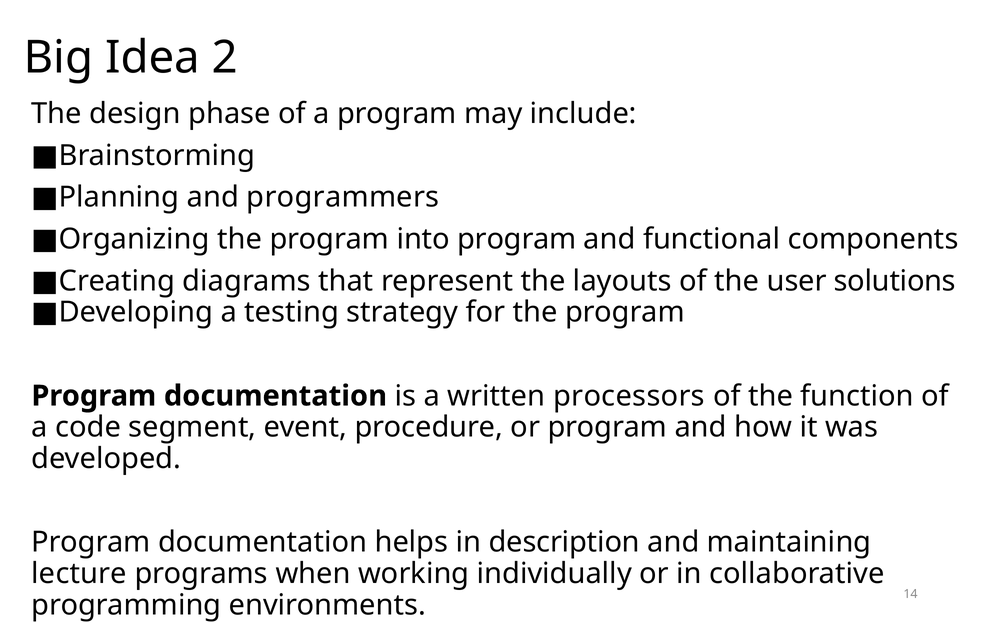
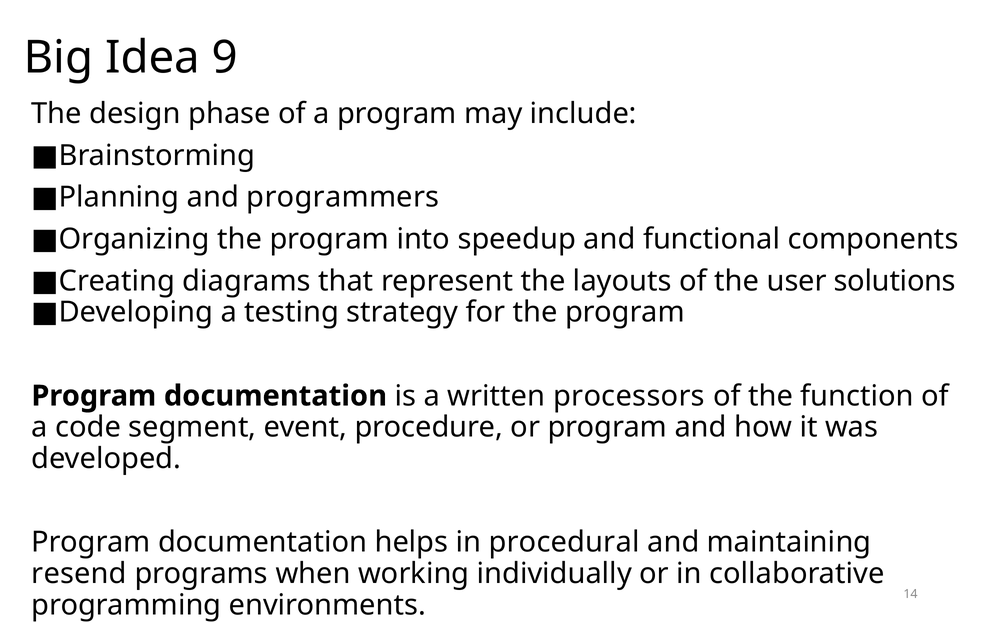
2: 2 -> 9 (225, 58)
into program: program -> speedup (517, 239)
description: description -> procedural (564, 542)
lecture: lecture -> resend (79, 573)
